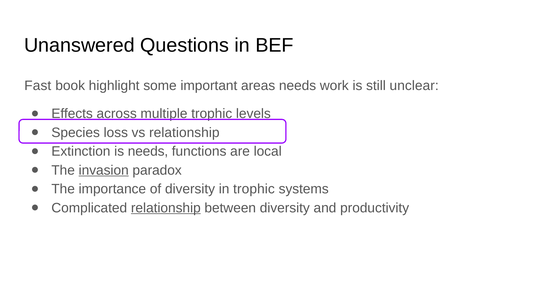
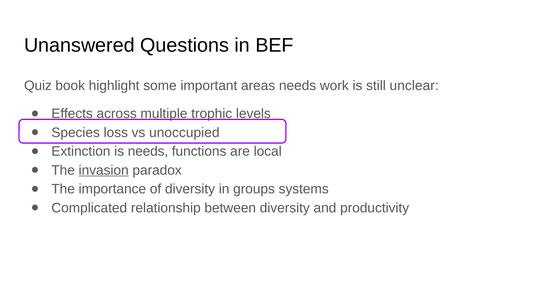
Fast: Fast -> Quiz (38, 86)
vs relationship: relationship -> unoccupied (184, 133)
in trophic: trophic -> groups (254, 189)
relationship underline: present -> none (166, 208)
